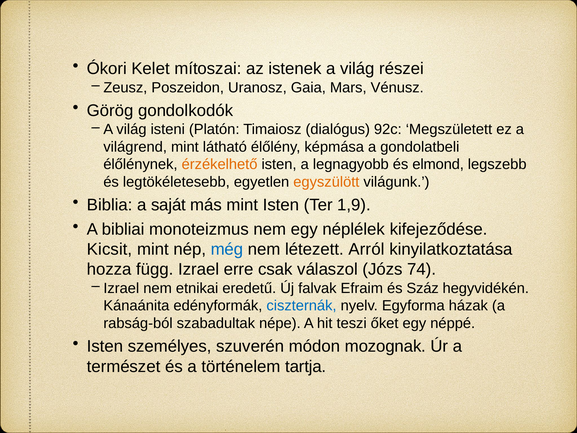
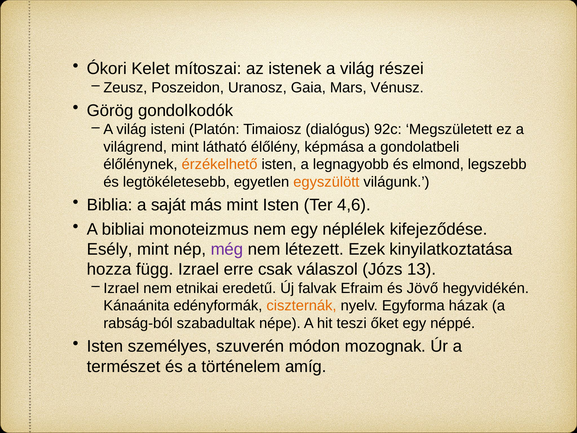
1,9: 1,9 -> 4,6 (354, 205)
Kicsit: Kicsit -> Esély (110, 249)
még colour: blue -> purple (227, 249)
Arról: Arról -> Ezek (367, 249)
74: 74 -> 13 (422, 269)
Száz: Száz -> Jövő (422, 288)
ciszternák colour: blue -> orange (301, 306)
tartja: tartja -> amíg (306, 366)
